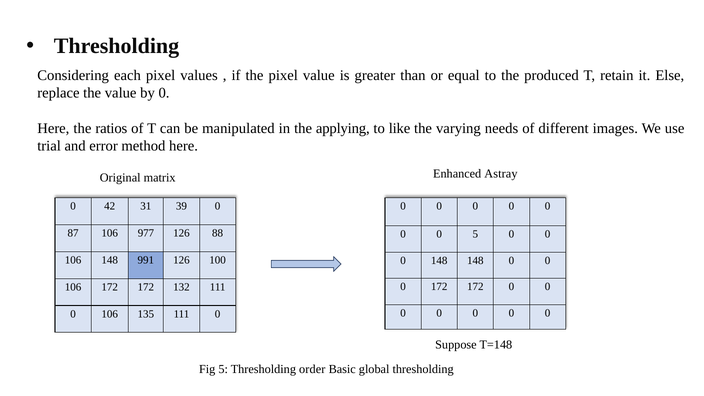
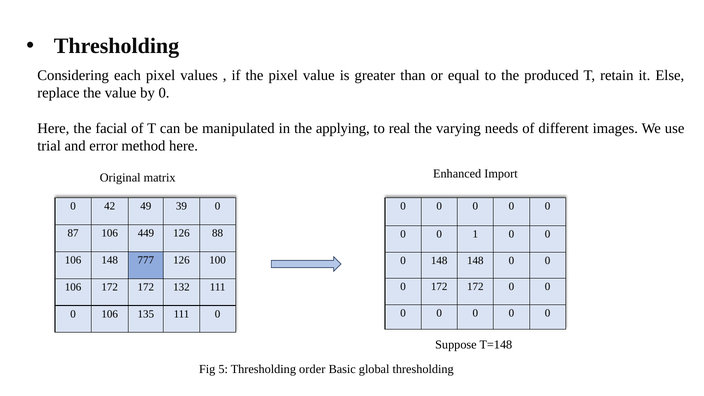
ratios: ratios -> facial (111, 128)
like: like -> real (400, 128)
Astray: Astray -> Import (501, 174)
31: 31 -> 49 (146, 206)
977: 977 -> 449 (146, 233)
0 5: 5 -> 1 (475, 234)
991: 991 -> 777 (146, 260)
